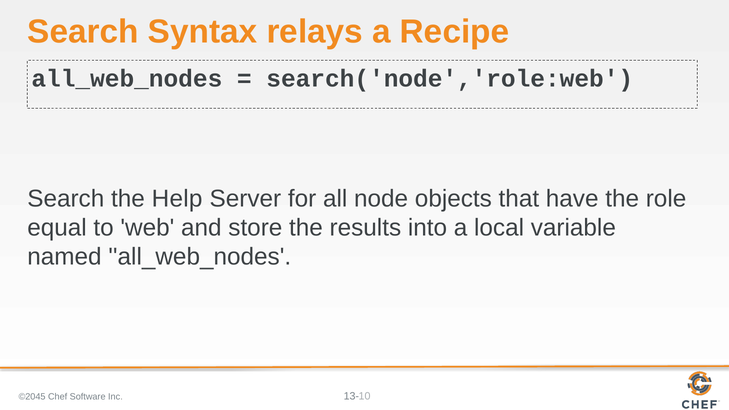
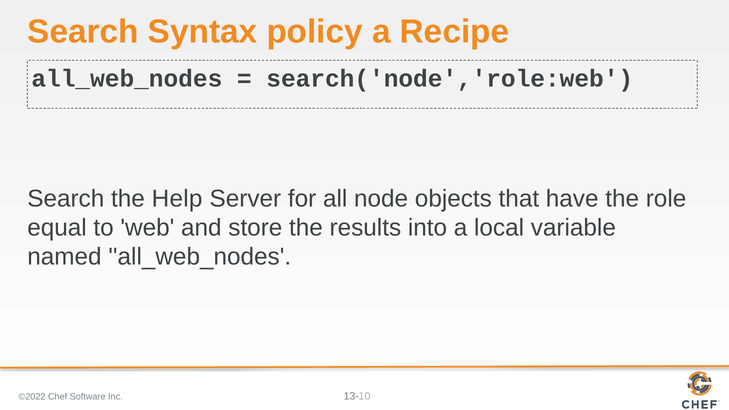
relays: relays -> policy (315, 32)
©2045: ©2045 -> ©2022 (32, 397)
